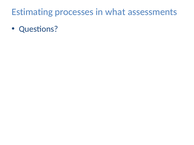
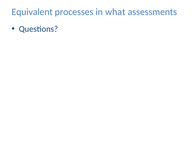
Estimating: Estimating -> Equivalent (32, 12)
